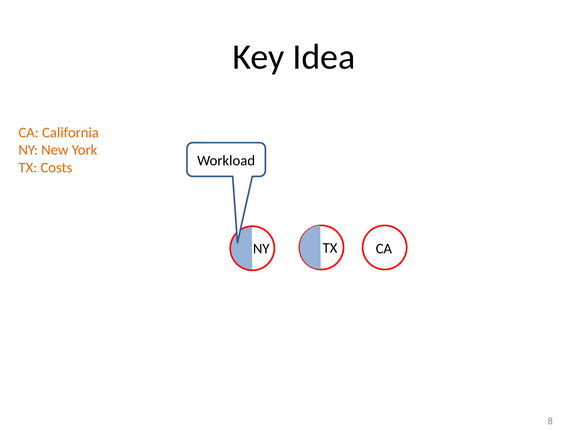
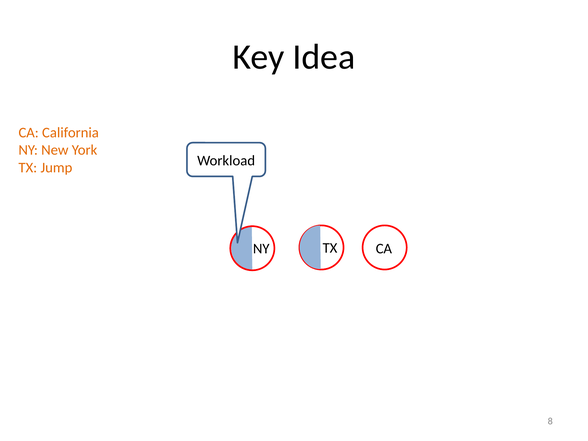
Costs: Costs -> Jump (56, 168)
